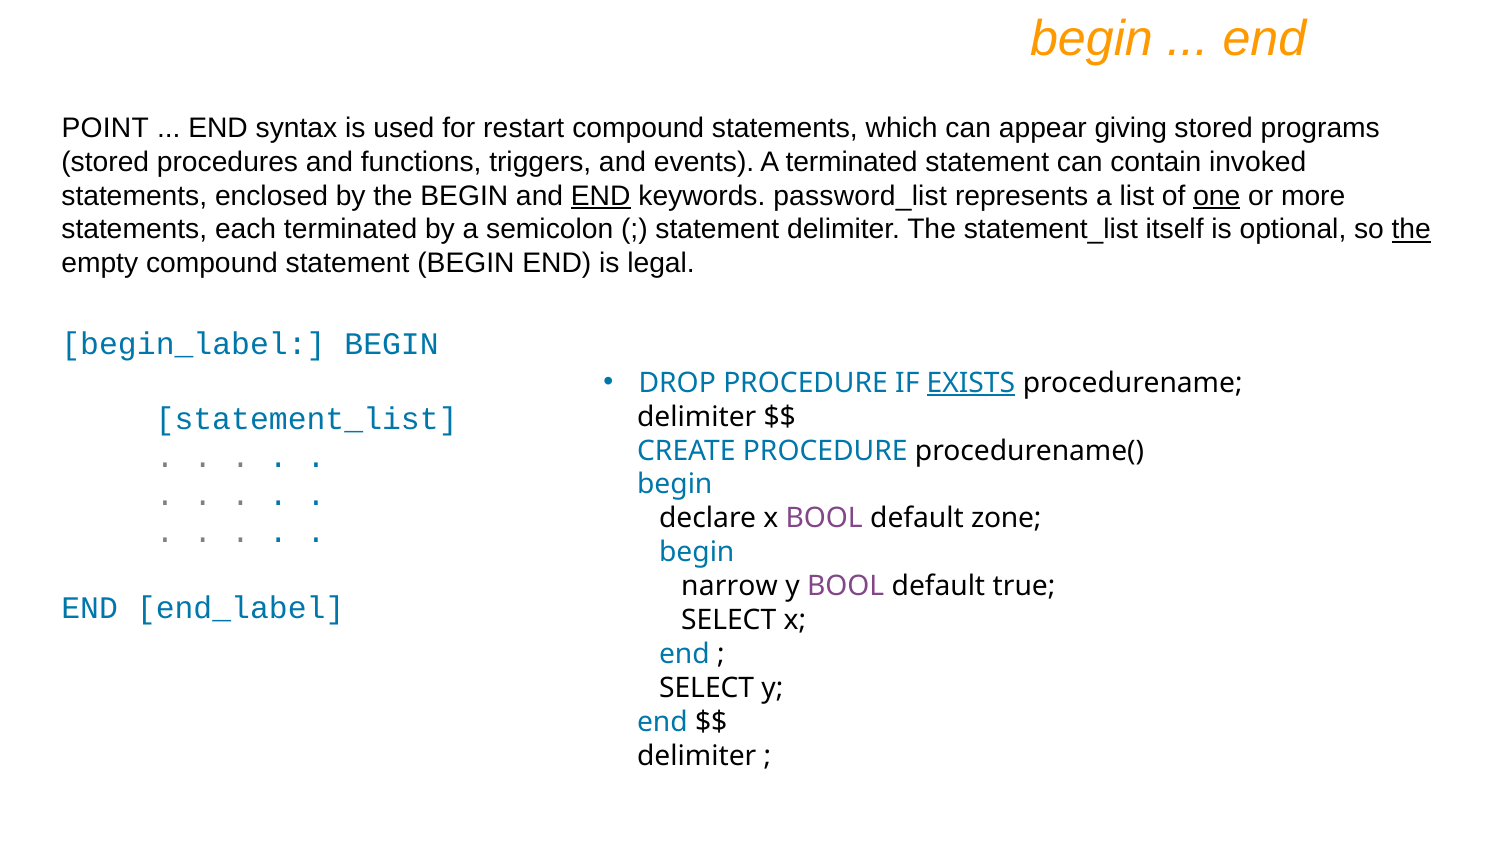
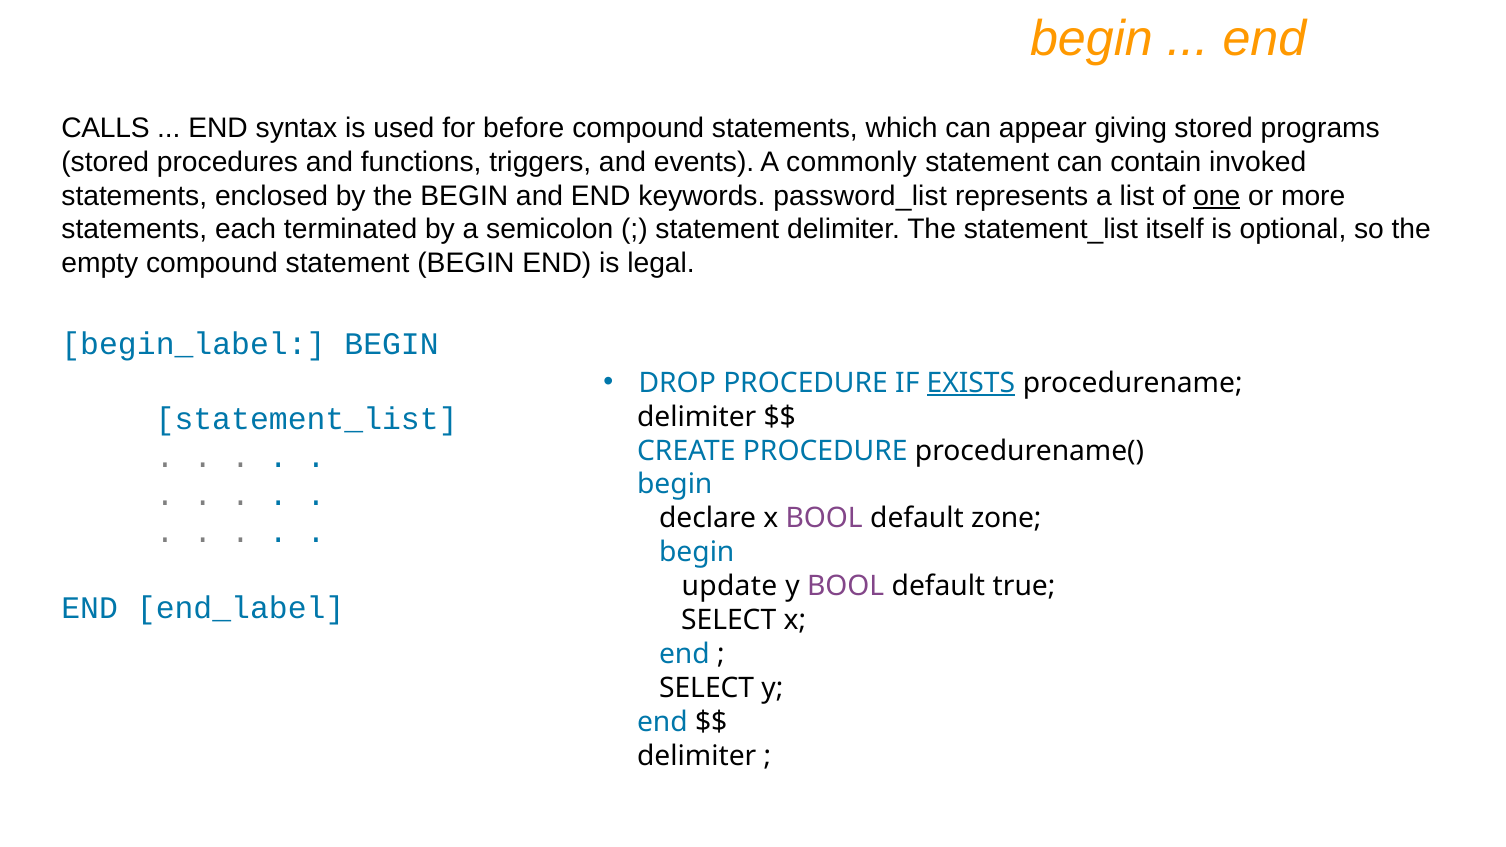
POINT: POINT -> CALLS (105, 128)
restart: restart -> before (524, 128)
A terminated: terminated -> commonly (851, 162)
END underline: present -> none (601, 196)
the underline: present -> none (1411, 230)
narrow: narrow -> update (729, 586)
